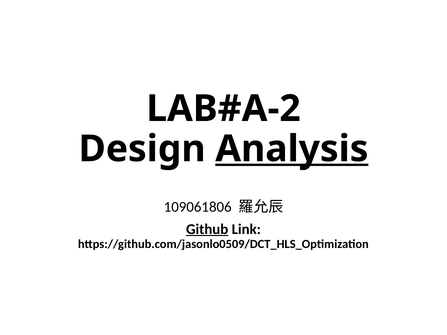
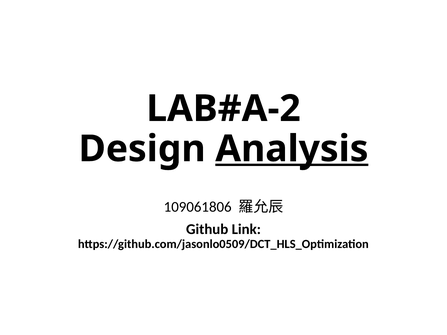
Github underline: present -> none (207, 229)
